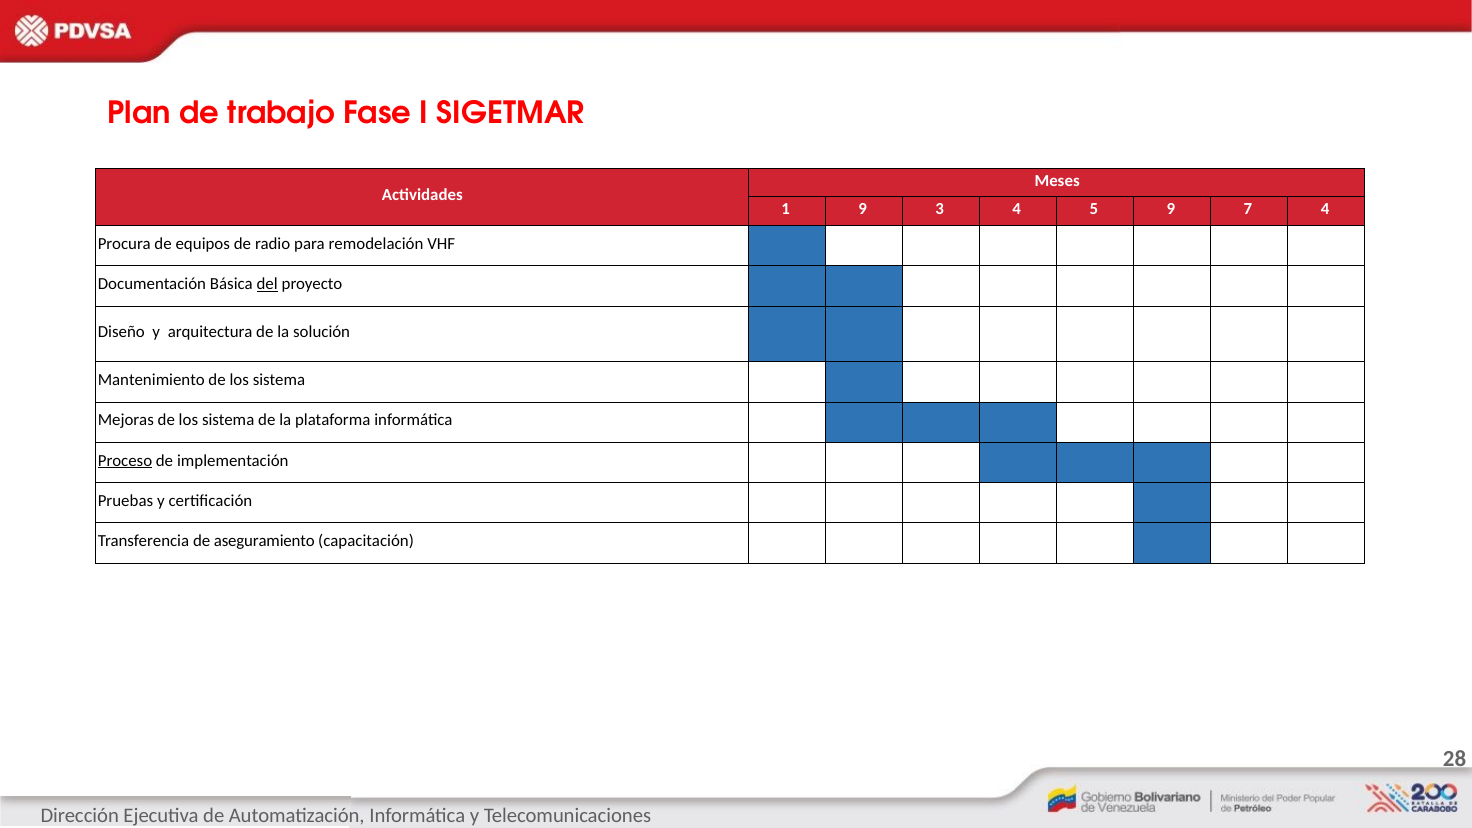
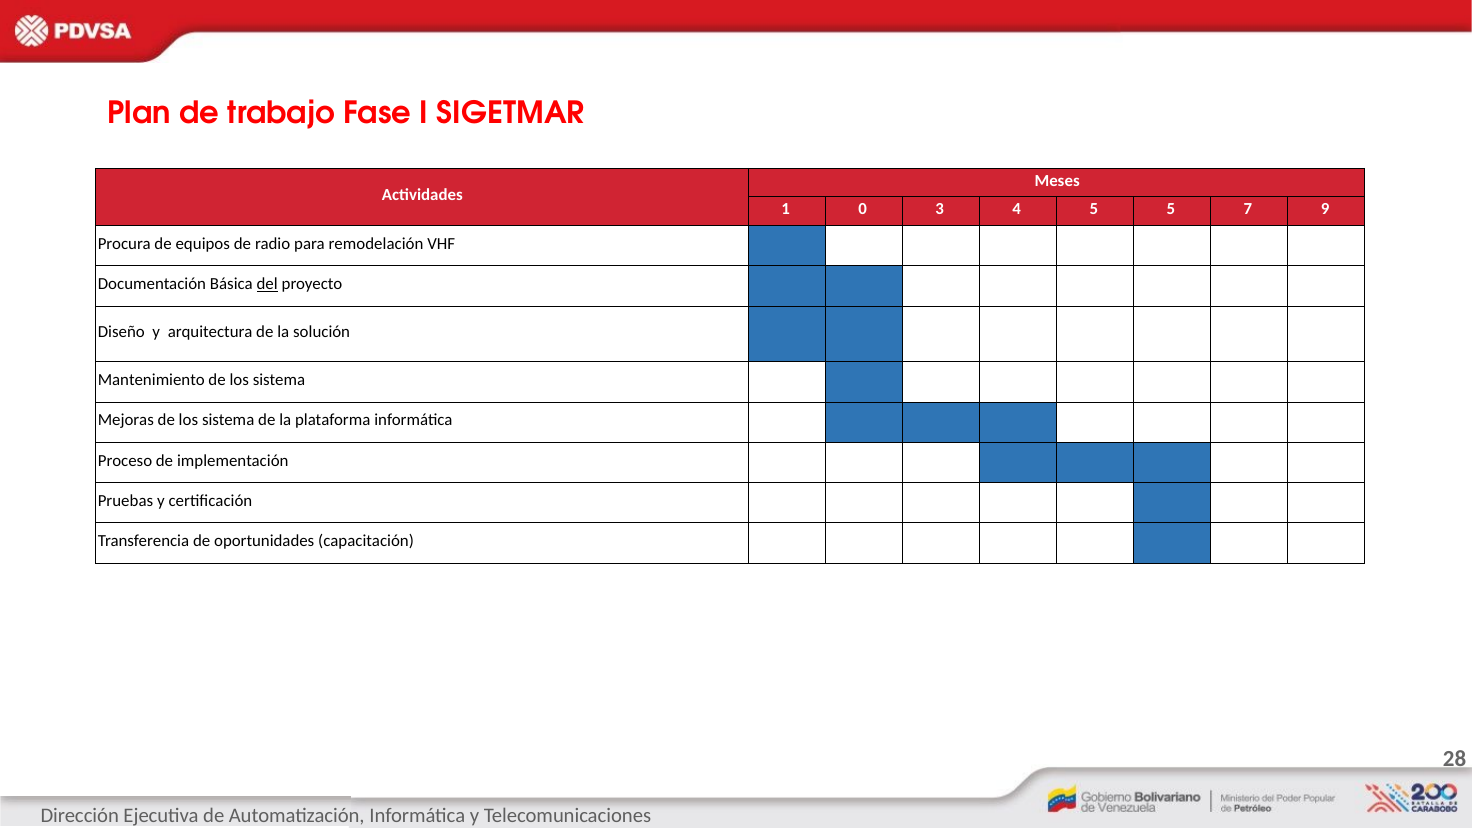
1 9: 9 -> 0 (863, 209)
5 9: 9 -> 5 (1171, 209)
7 4: 4 -> 9 (1325, 209)
Proceso underline: present -> none (125, 461)
aseguramiento: aseguramiento -> oportunidades (264, 541)
